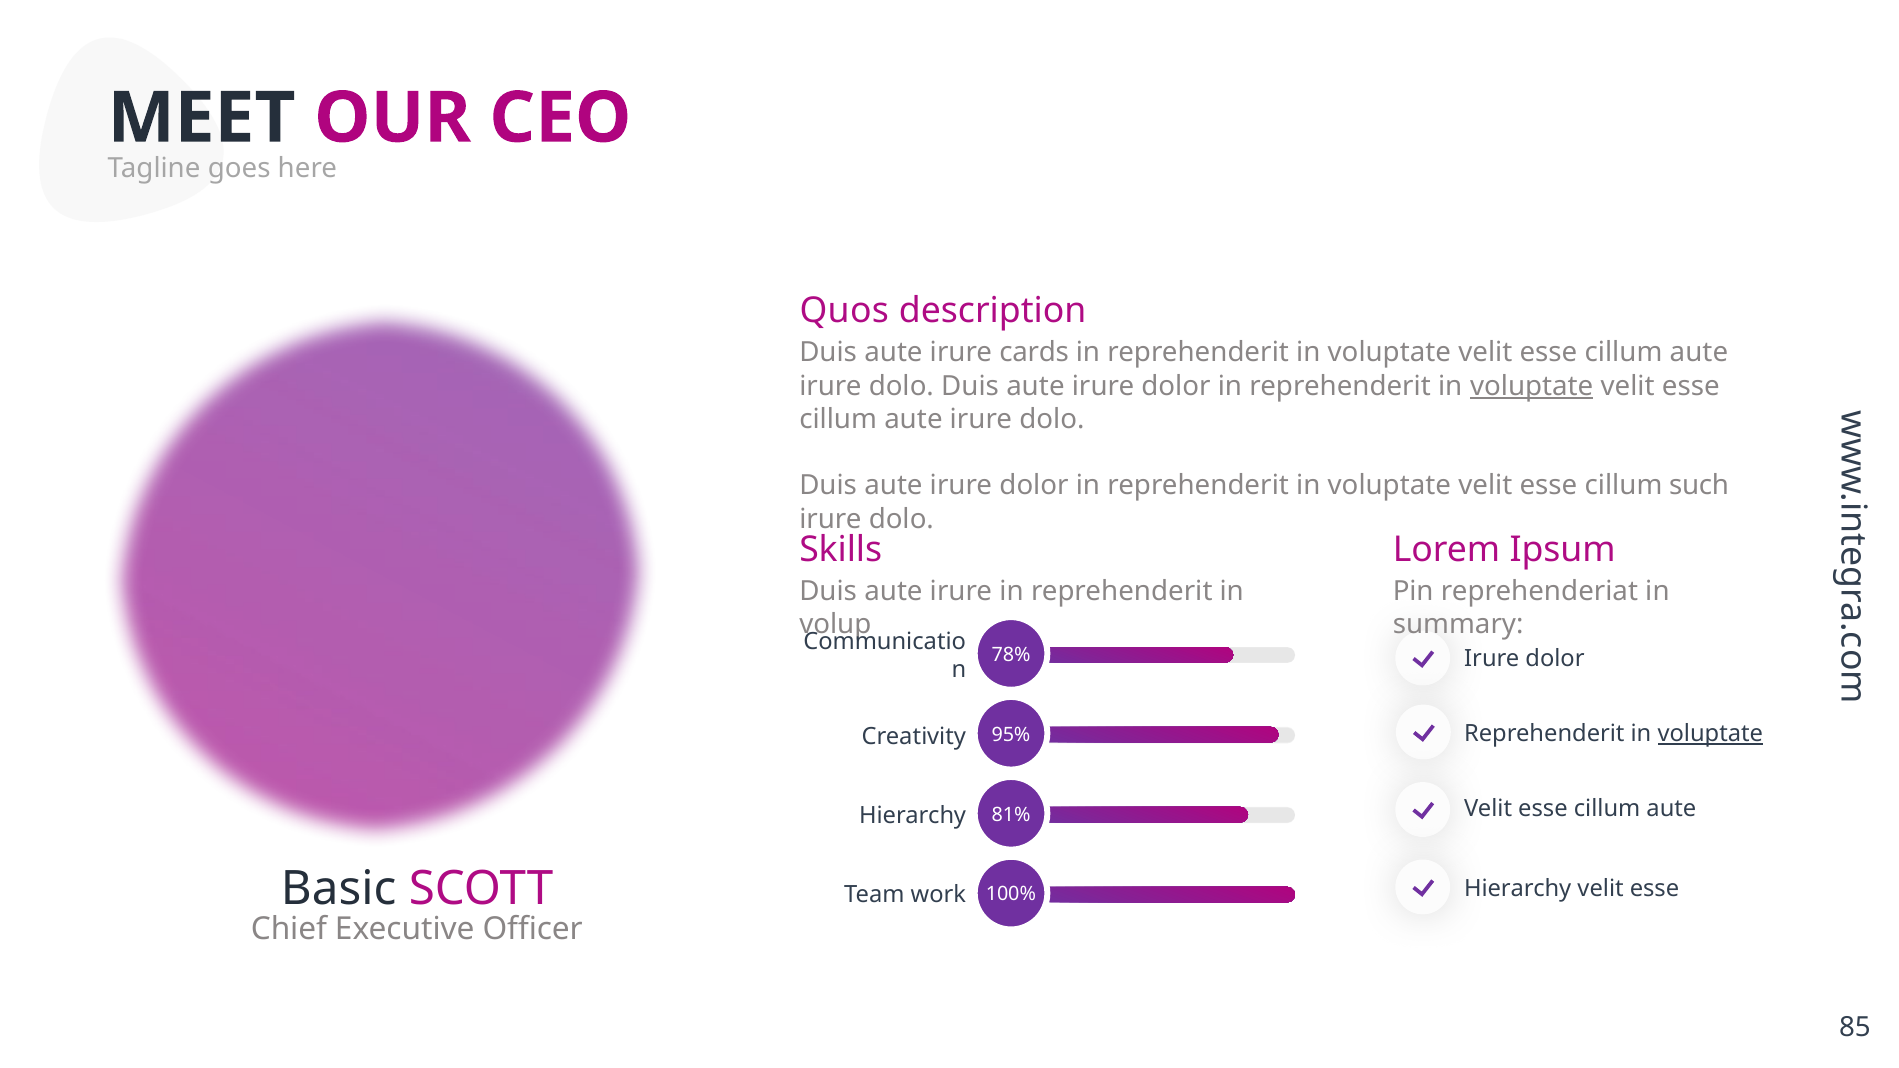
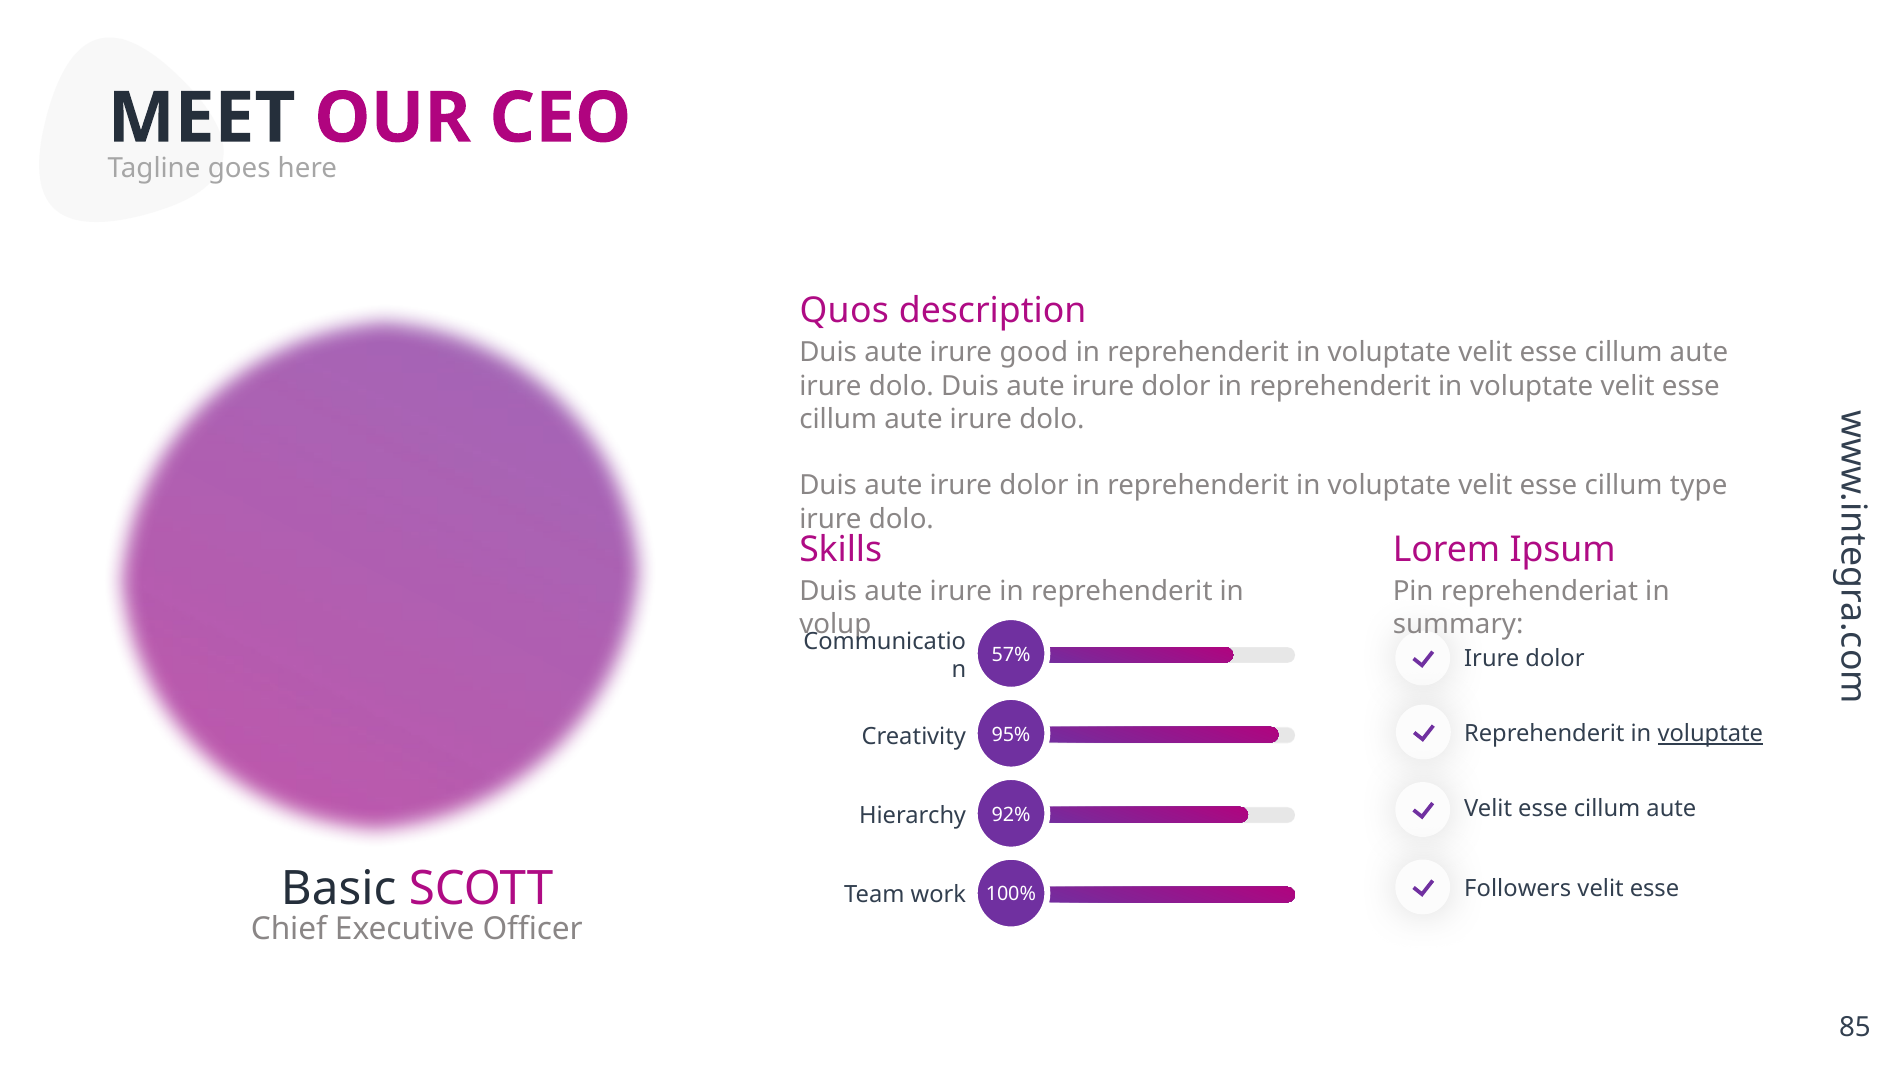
cards: cards -> good (1034, 353)
voluptate underline: present -> none (1532, 386)
such: such -> type (1699, 486)
78%: 78% -> 57% (1011, 655)
81%: 81% -> 92% (1011, 815)
Hierarchy: Hierarchy -> Followers (1518, 889)
